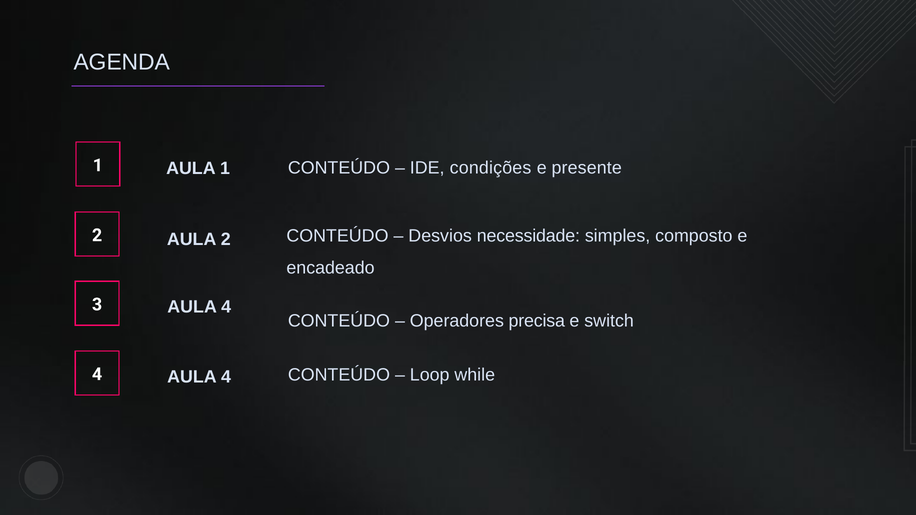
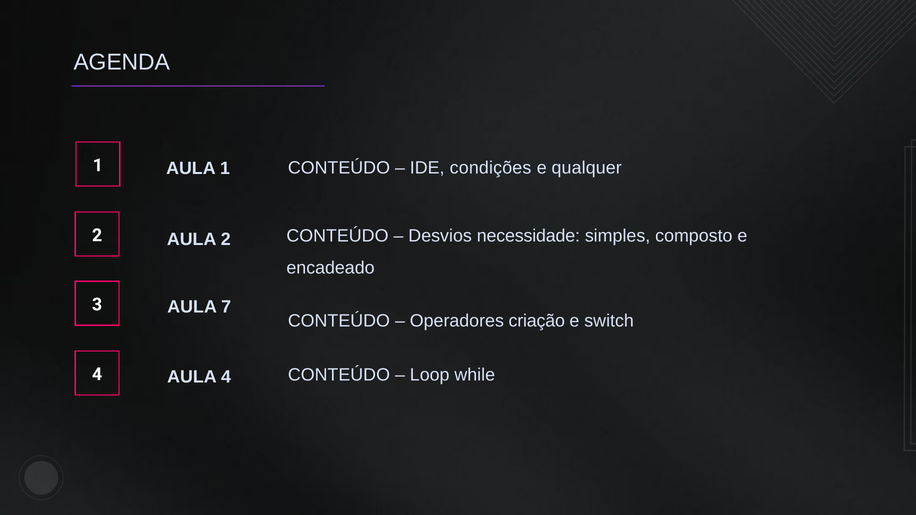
presente: presente -> qualquer (587, 168)
4: 4 -> 7 (226, 307)
precisa: precisa -> criação (537, 321)
